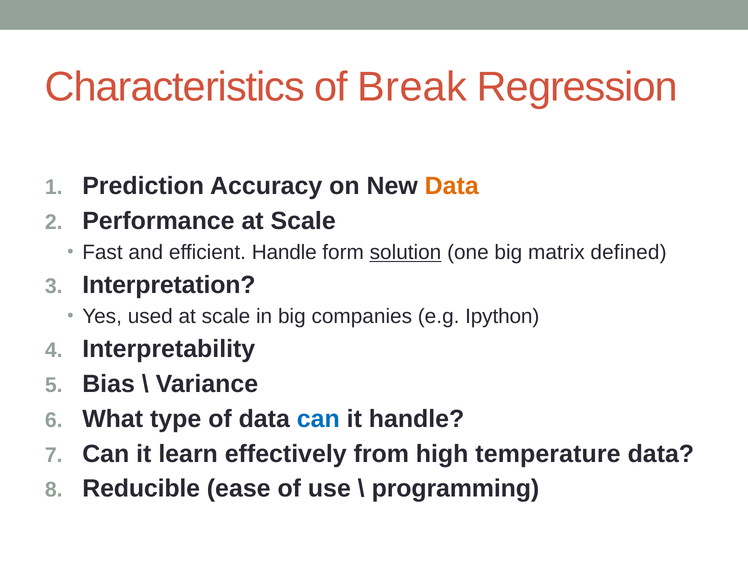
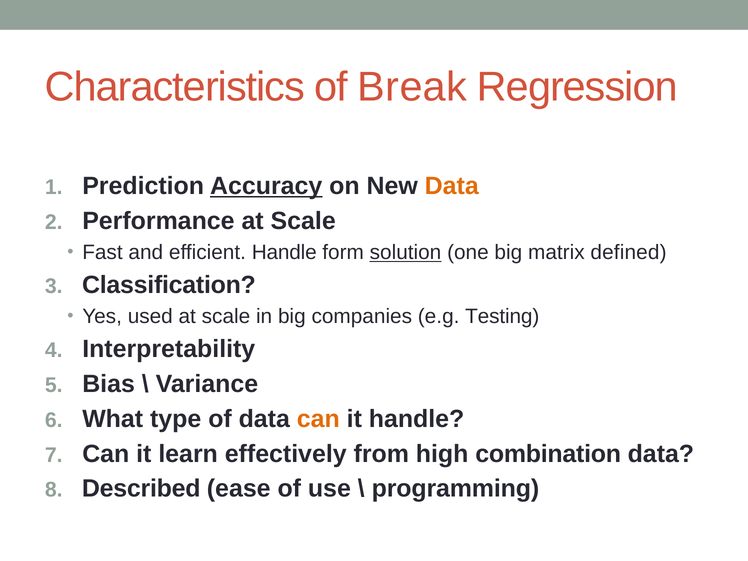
Accuracy underline: none -> present (266, 186)
Interpretation: Interpretation -> Classification (169, 285)
Ipython: Ipython -> Testing (502, 316)
can colour: blue -> orange (318, 419)
temperature: temperature -> combination (548, 454)
Reducible: Reducible -> Described (141, 489)
